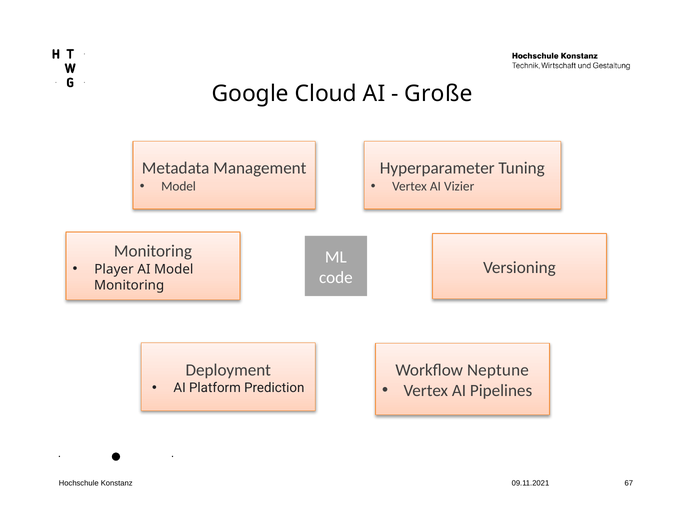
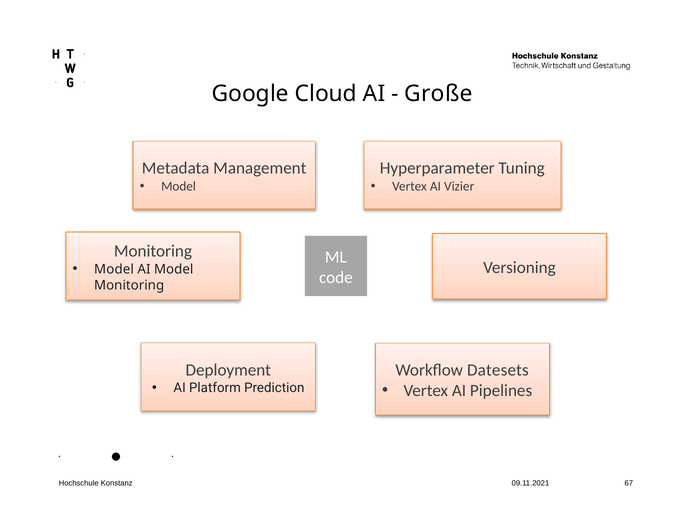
Player: Player -> Model (114, 269)
Neptune: Neptune -> Datesets (498, 370)
